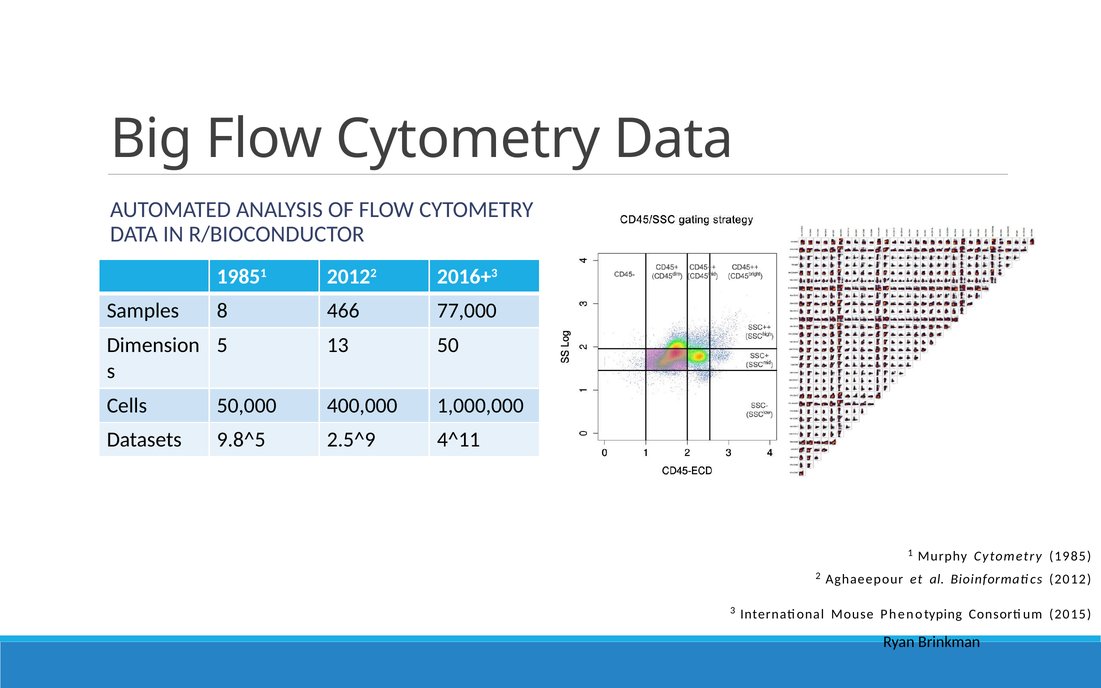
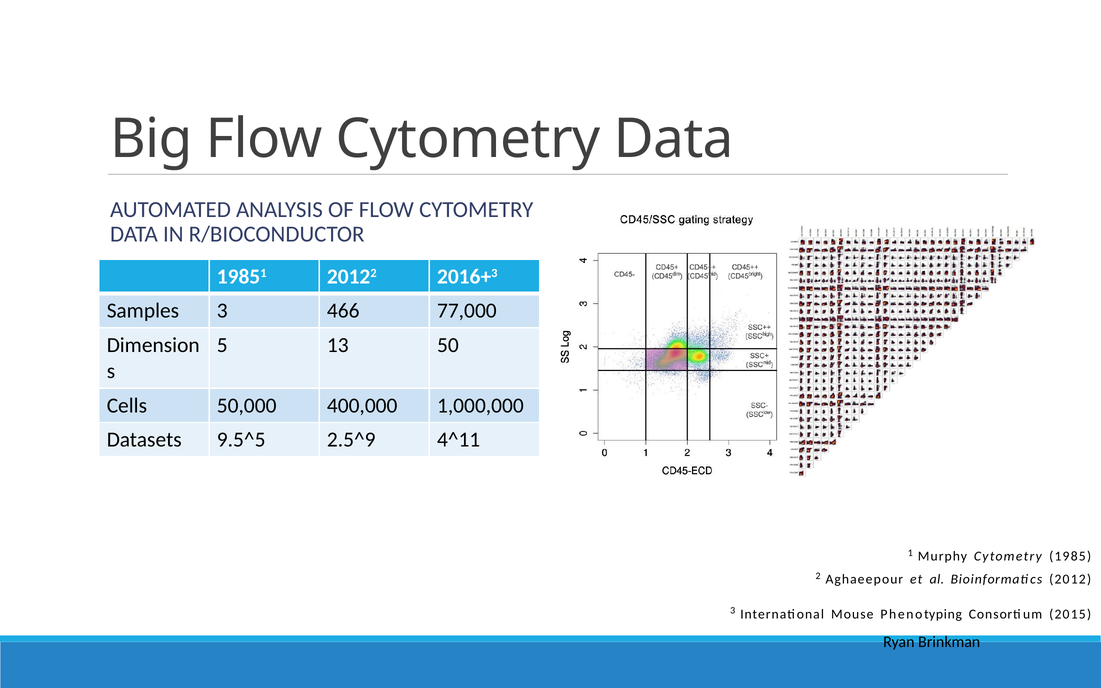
Samples 8: 8 -> 3 (222, 311)
9.8^5: 9.8^5 -> 9.5^5 (241, 440)
